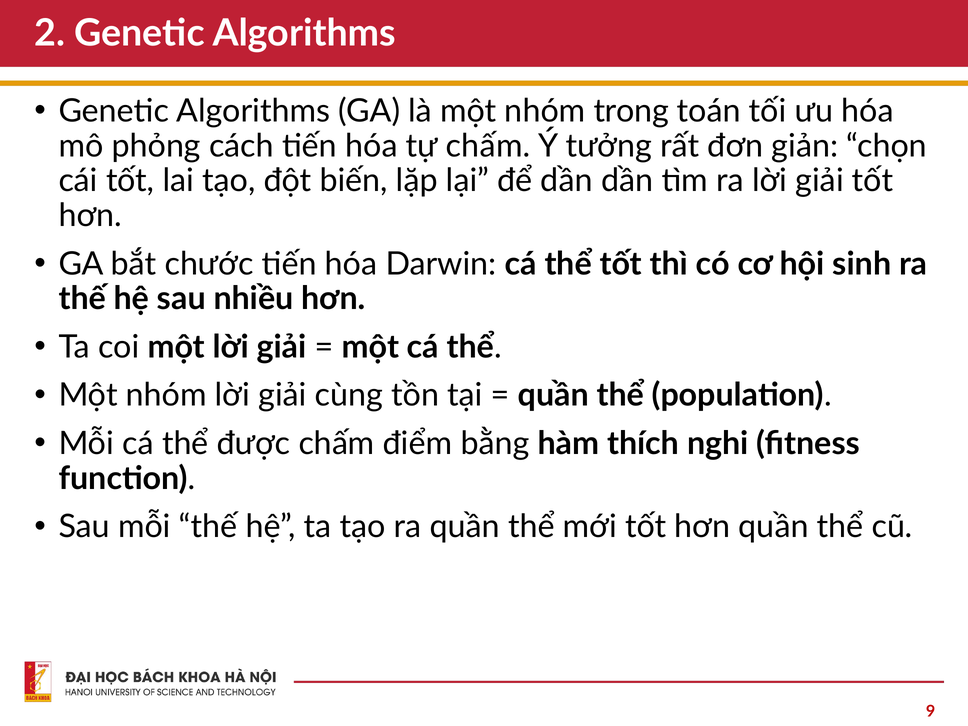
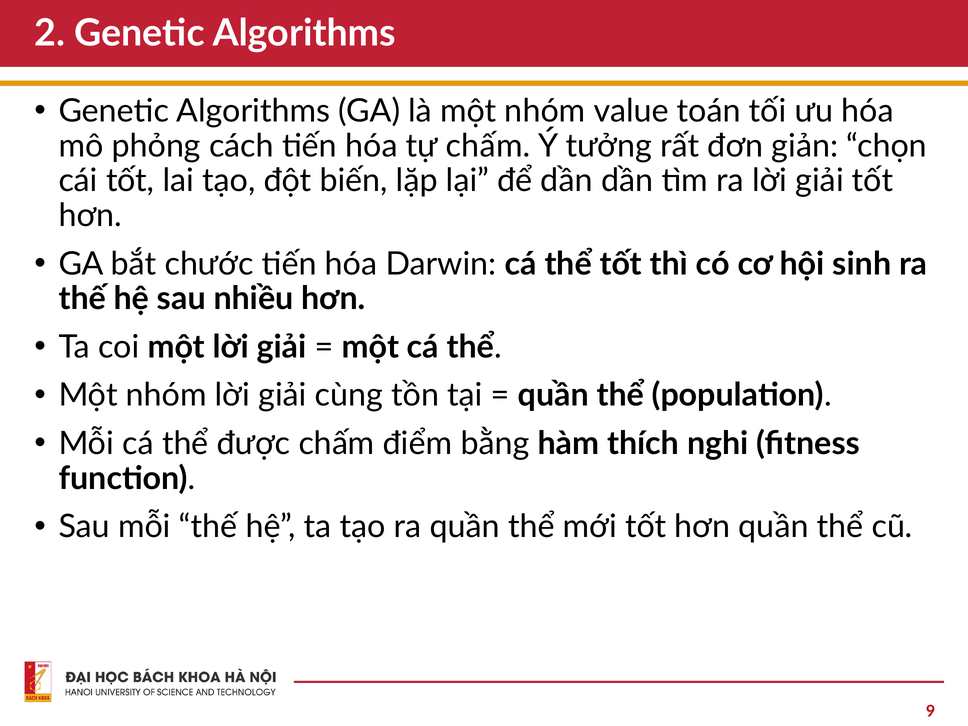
trong: trong -> value (631, 111)
